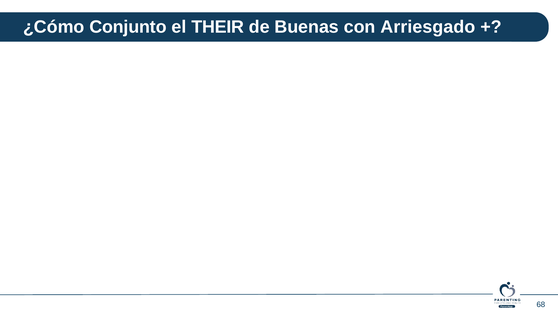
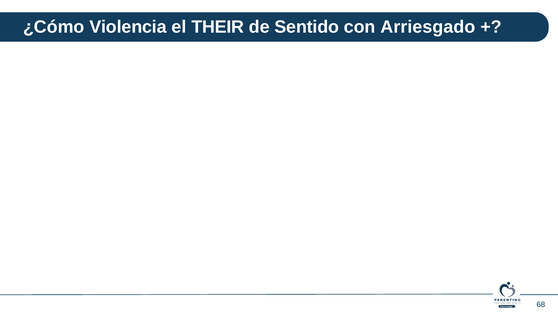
Conjunto: Conjunto -> Violencia (128, 27)
Buenas: Buenas -> Sentido (307, 27)
